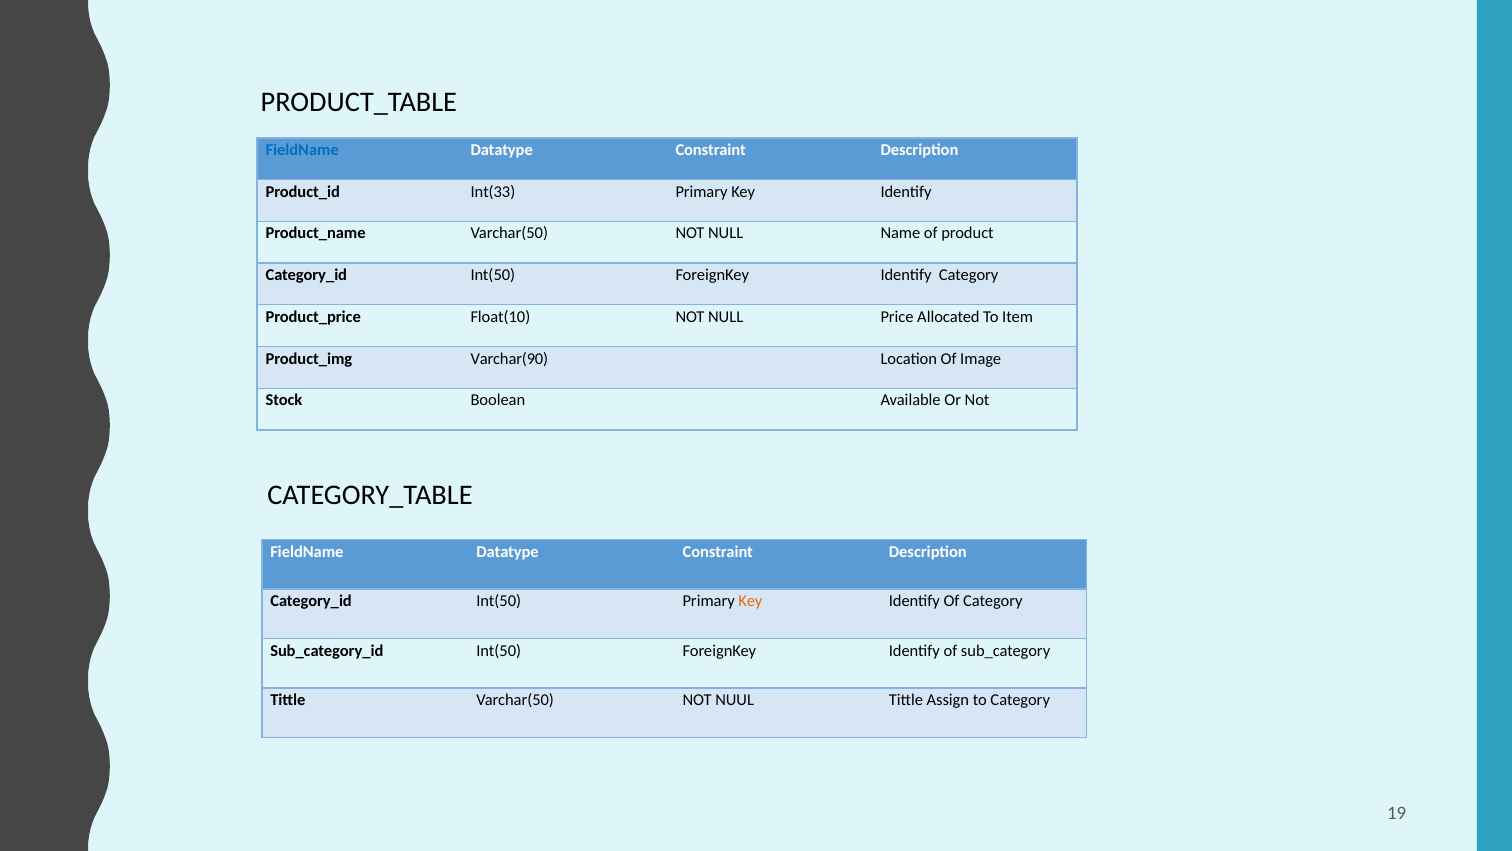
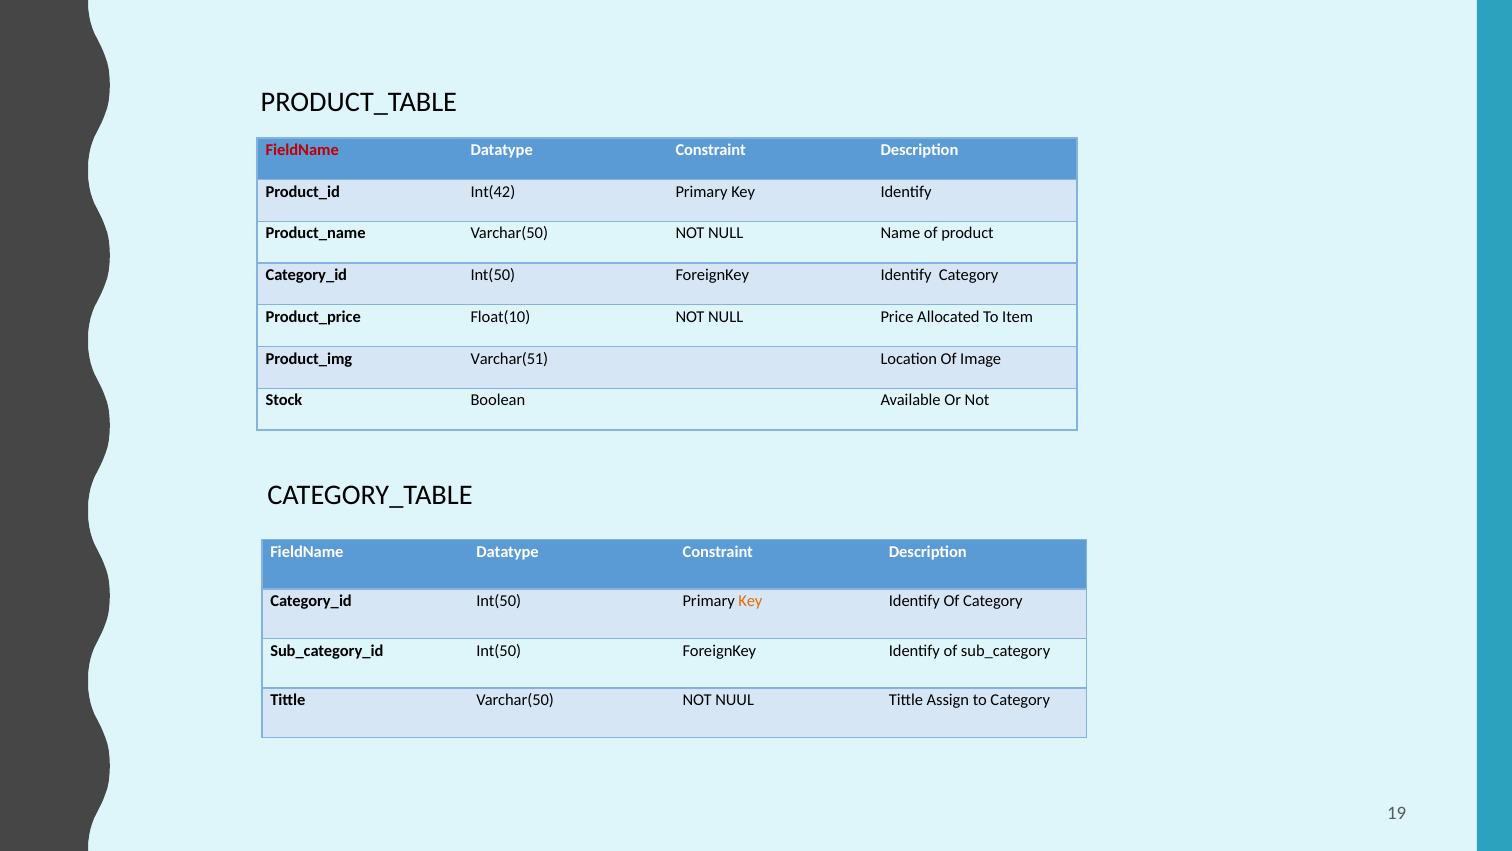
FieldName colour: blue -> red (302, 150)
Int(33: Int(33 -> Int(42 (493, 192)
Varchar(90: Varchar(90 -> Varchar(51 (509, 358)
